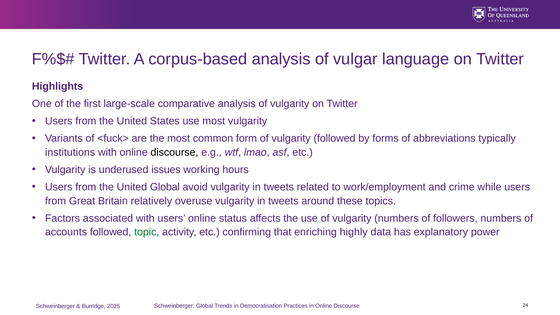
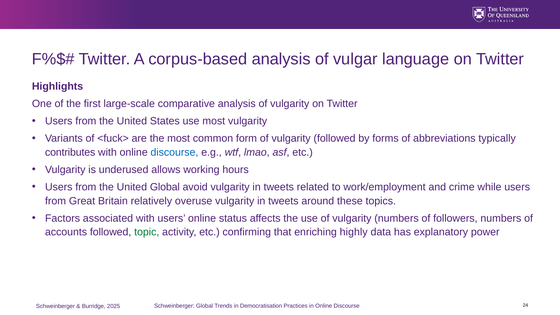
institutions: institutions -> contributes (70, 152)
discourse colour: black -> blue (174, 152)
issues: issues -> allows (166, 170)
